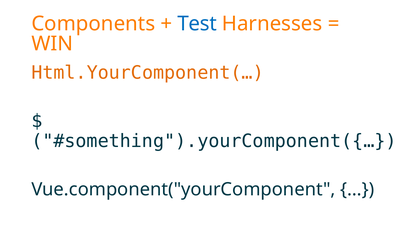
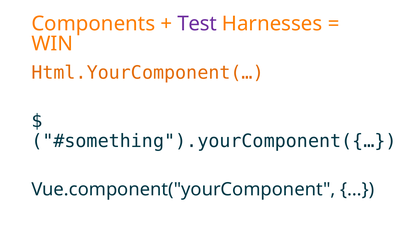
Test colour: blue -> purple (197, 24)
